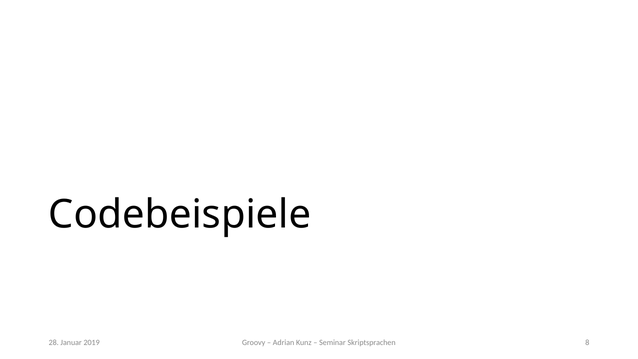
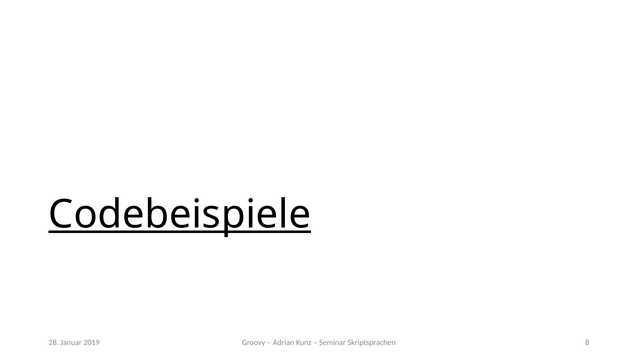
Codebeispiele underline: none -> present (180, 215)
